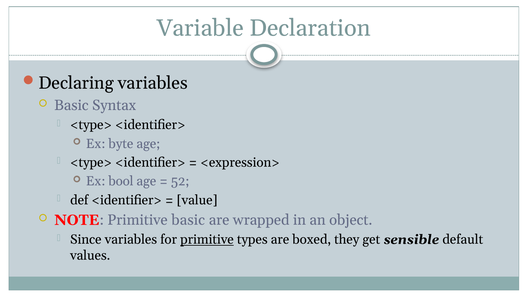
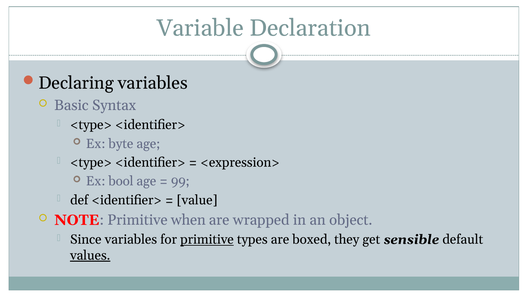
52: 52 -> 99 (180, 181)
Primitive basic: basic -> when (188, 220)
values underline: none -> present (90, 255)
